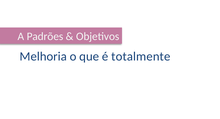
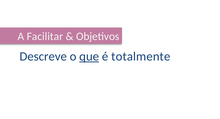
Padrões: Padrões -> Facilitar (45, 36)
Melhoria: Melhoria -> Descreve (43, 57)
que underline: none -> present (89, 57)
